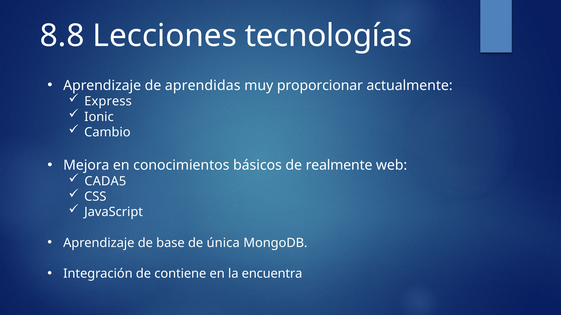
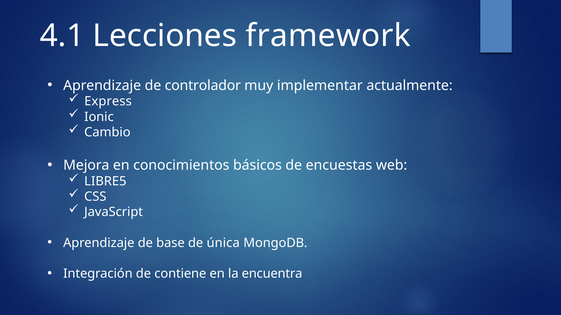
8.8: 8.8 -> 4.1 (62, 36)
tecnologías: tecnologías -> framework (328, 36)
aprendidas: aprendidas -> controlador (203, 86)
proporcionar: proporcionar -> implementar (320, 86)
realmente: realmente -> encuestas (339, 165)
CADA5: CADA5 -> LIBRE5 (105, 182)
